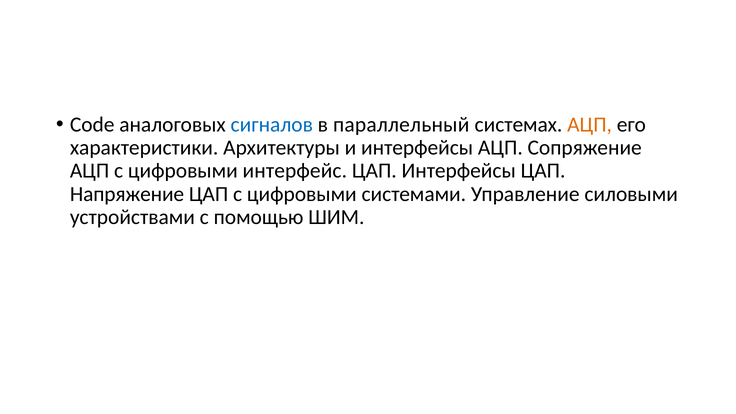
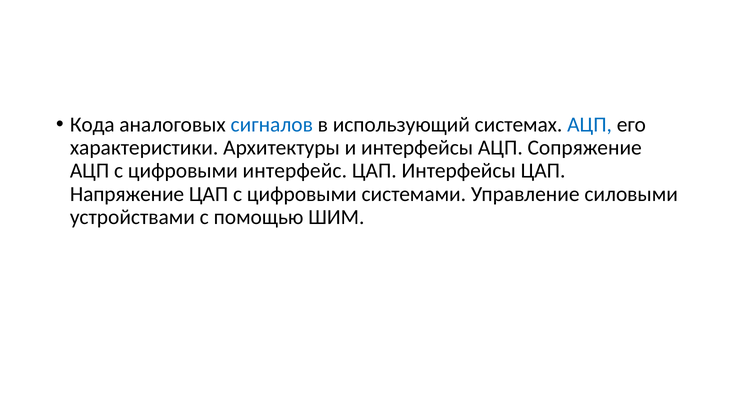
Code: Code -> Кода (92, 124)
параллельный: параллельный -> использующий (401, 124)
АЦП colour: orange -> blue (590, 124)
